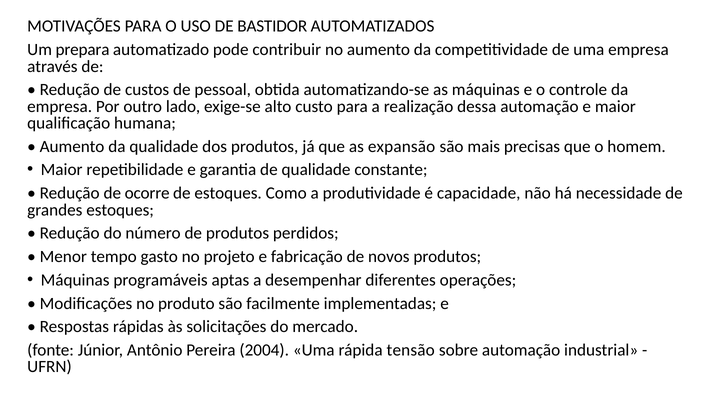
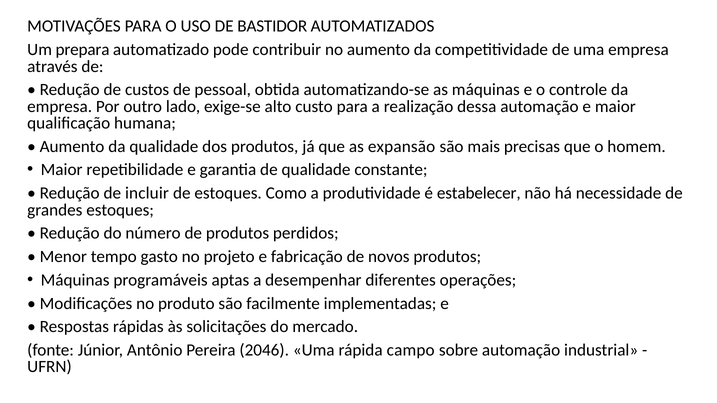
ocorre: ocorre -> incluir (147, 193)
capacidade: capacidade -> estabelecer (479, 193)
2004: 2004 -> 2046 (264, 350)
tensão: tensão -> campo (411, 350)
